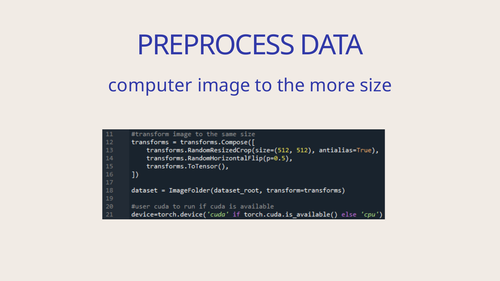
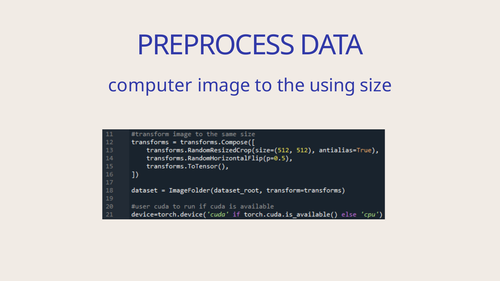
more: more -> using (333, 86)
